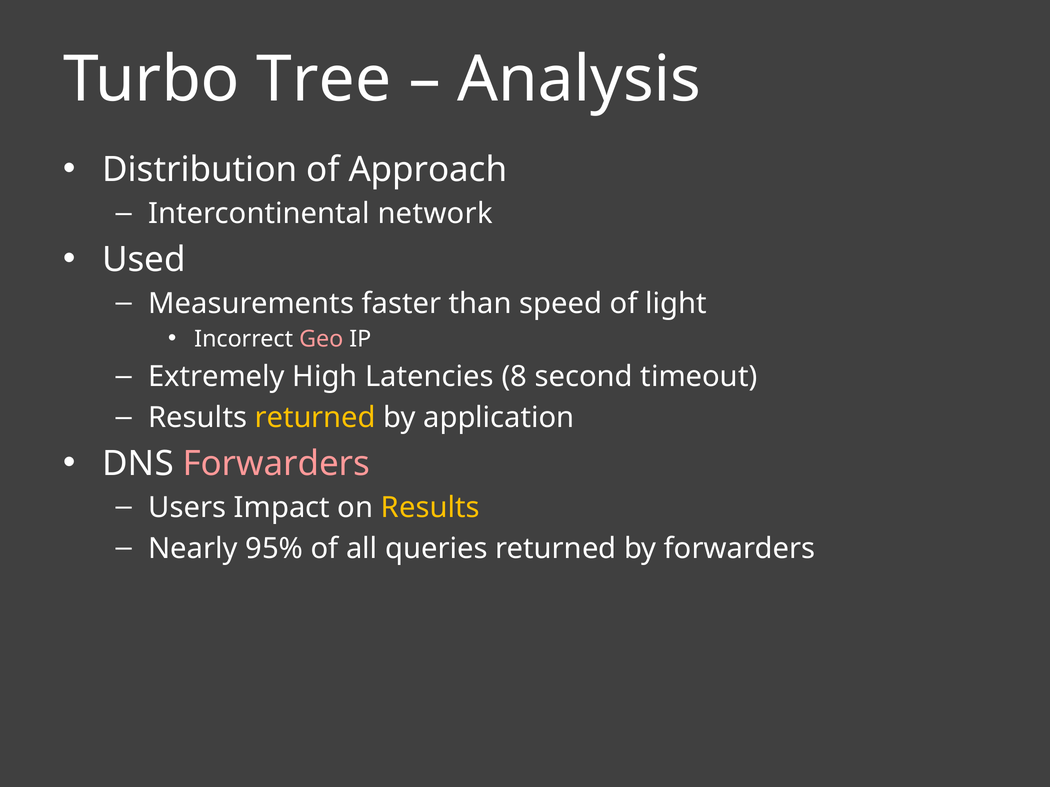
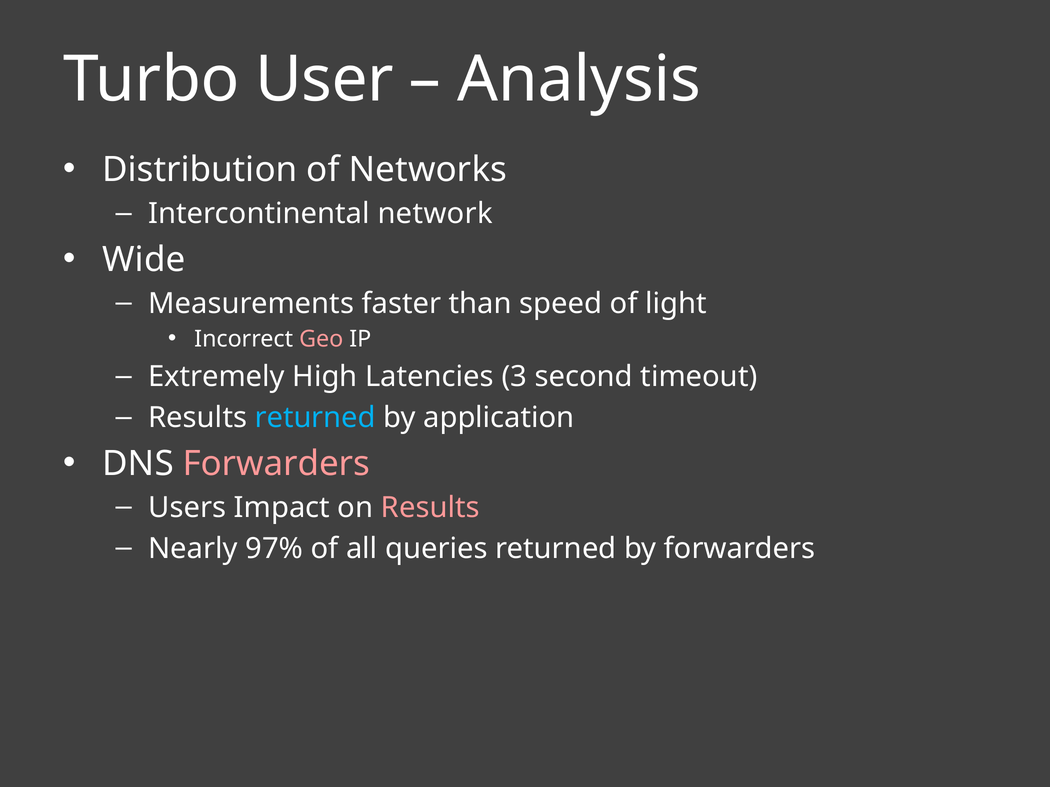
Tree: Tree -> User (324, 80)
Approach: Approach -> Networks (428, 170)
Used: Used -> Wide (144, 260)
8: 8 -> 3 (514, 377)
returned colour: yellow -> light blue (315, 418)
Results colour: yellow -> pink (430, 508)
95%: 95% -> 97% (274, 549)
